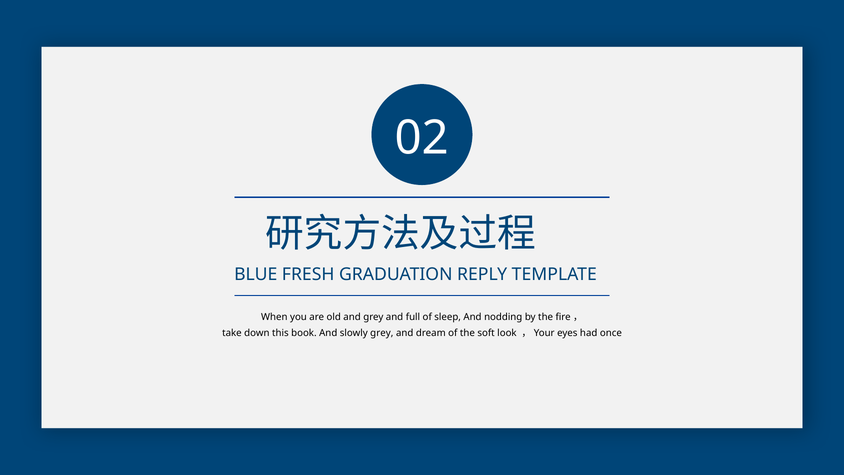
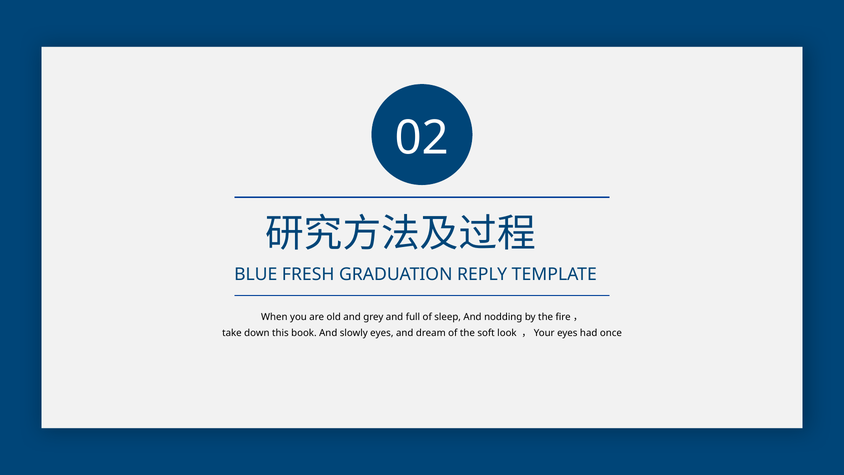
slowly grey: grey -> eyes (382, 333)
